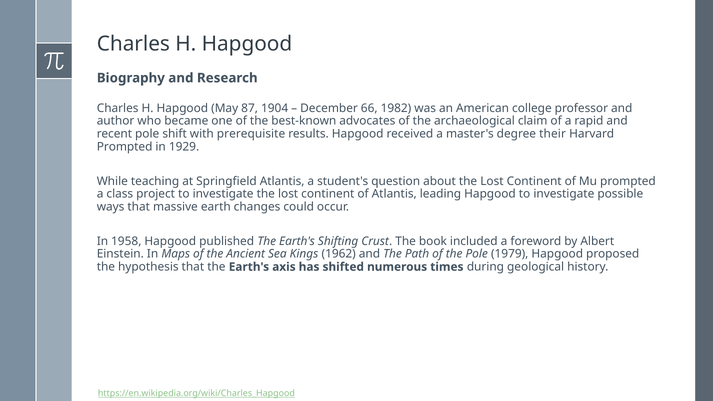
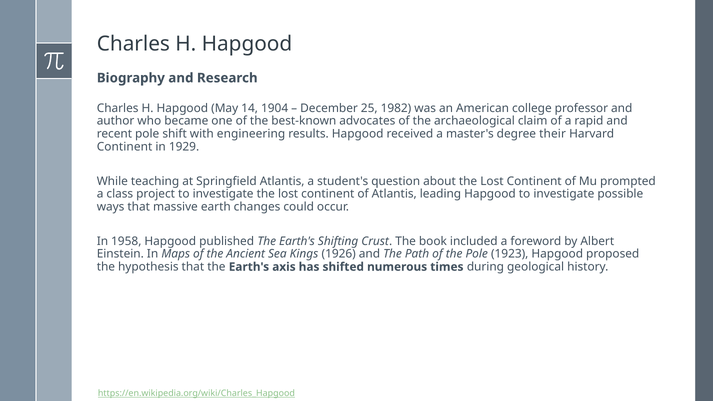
87: 87 -> 14 (250, 108)
66: 66 -> 25 (369, 108)
prerequisite: prerequisite -> engineering (251, 134)
Prompted: Prompted -> Continent (125, 147)
1962: 1962 -> 1926 (339, 254)
1979: 1979 -> 1923 (510, 254)
